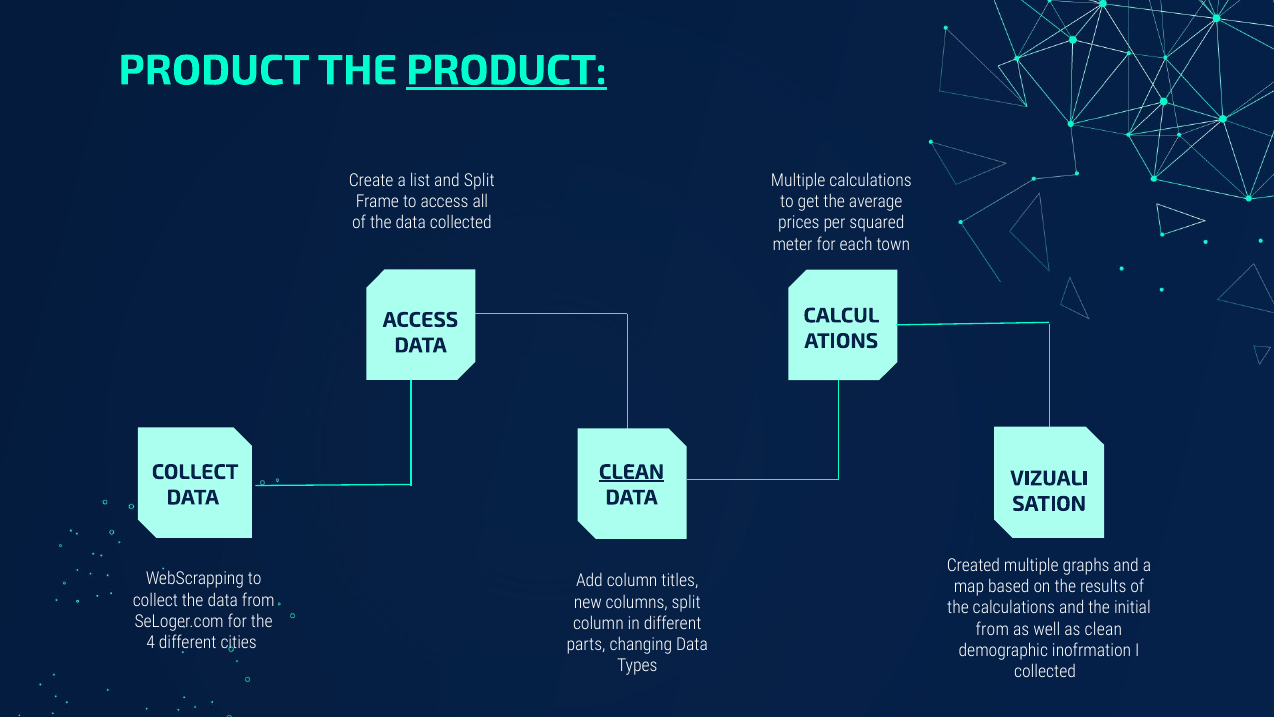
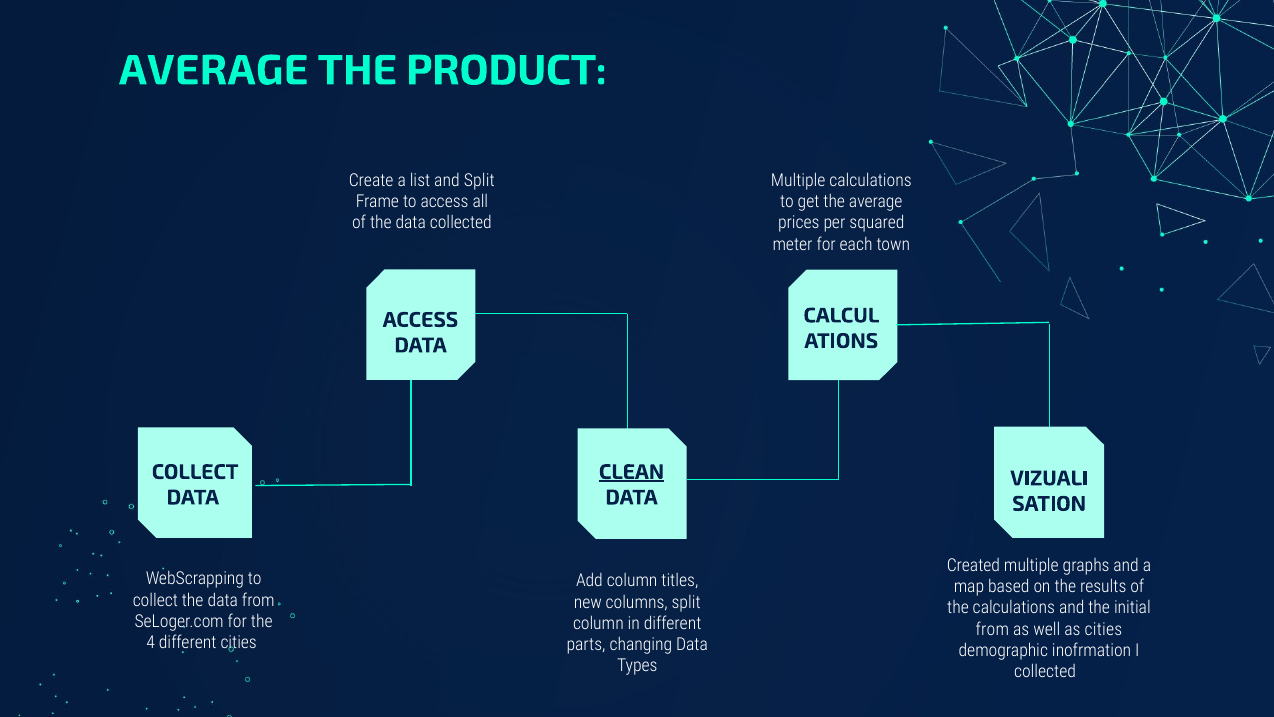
PRODUCT: PRODUCT -> AVERAGE (214, 70)
PRODUCT underline: present -> none (507, 70)
as clean: clean -> cities (1103, 629)
